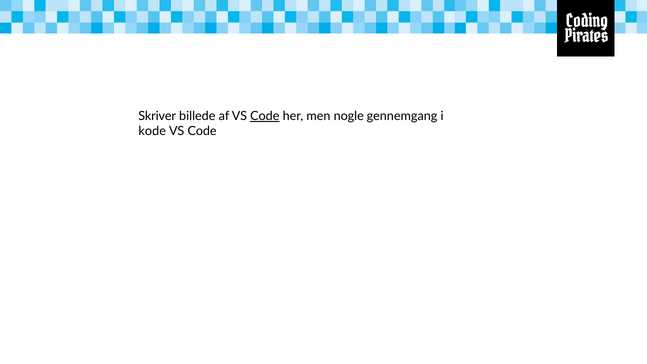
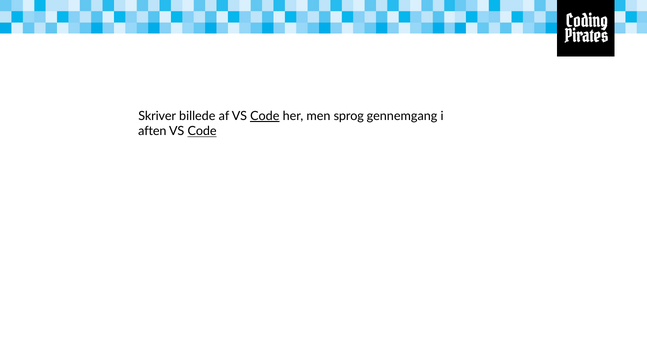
nogle: nogle -> sprog (349, 116)
kode: kode -> aften (152, 131)
Code underline: none -> present (202, 131)
